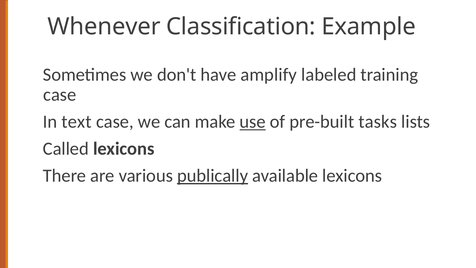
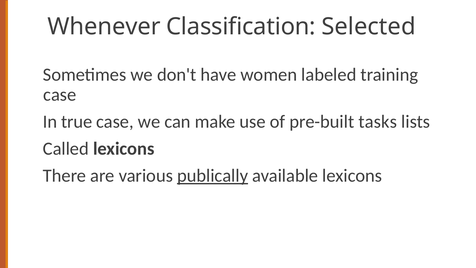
Example: Example -> Selected (369, 27)
amplify: amplify -> women (269, 75)
text: text -> true (77, 122)
use underline: present -> none (253, 122)
